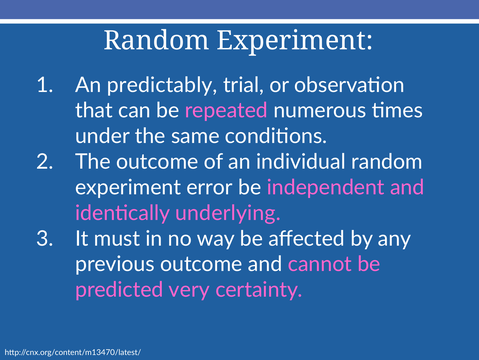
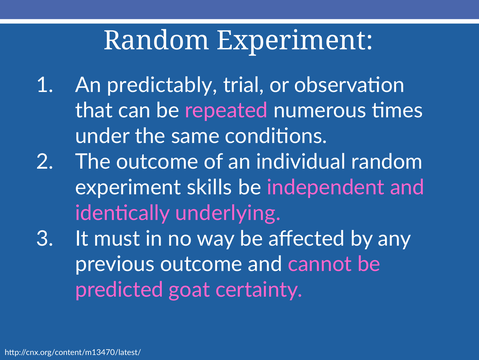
error: error -> skills (209, 187)
very: very -> goat (189, 289)
